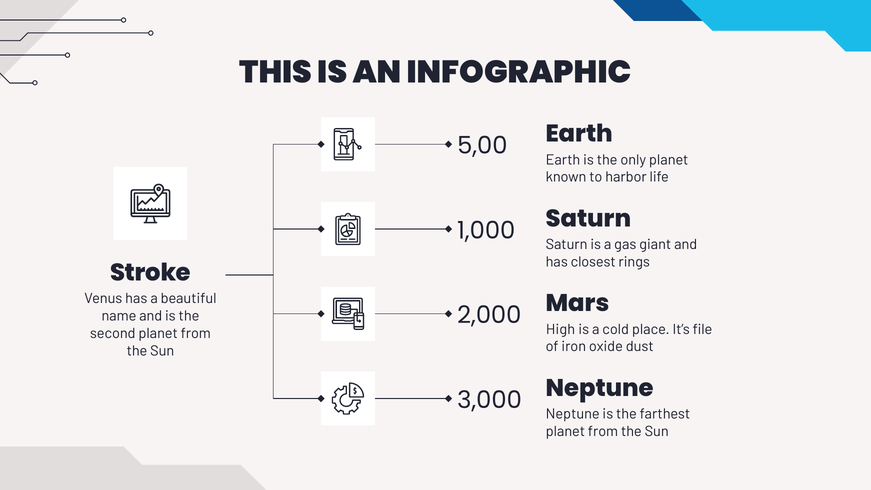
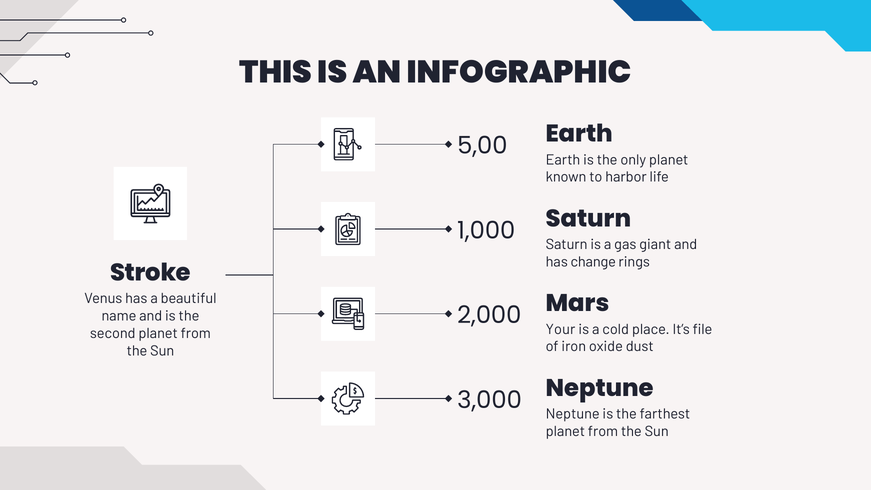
closest: closest -> change (593, 262)
High: High -> Your (561, 329)
